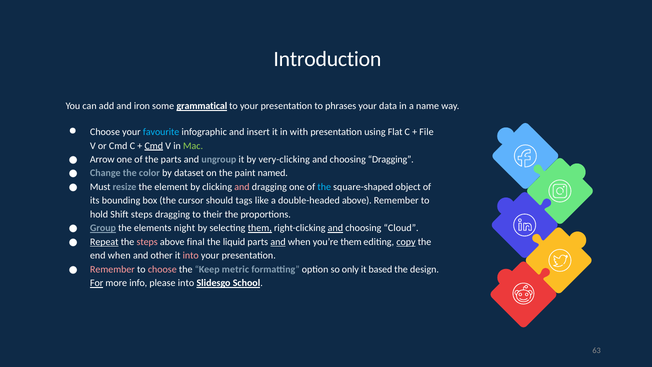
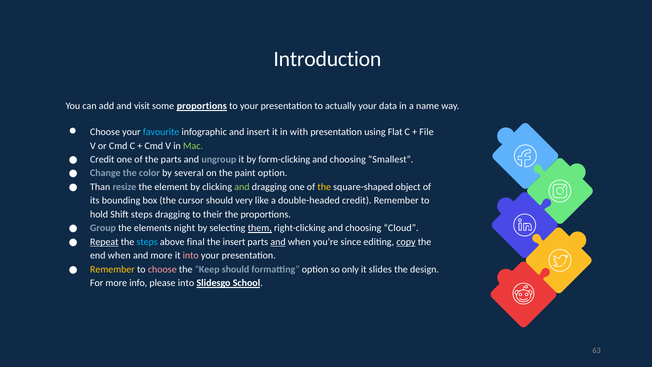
iron: iron -> visit (142, 106)
some grammatical: grammatical -> proportions (202, 106)
phrases: phrases -> actually (341, 106)
Cmd underline: present -> none (154, 146)
Arrow: Arrow -> Credit (102, 159)
very-clicking: very-clicking -> form-clicking (284, 159)
choosing Dragging: Dragging -> Smallest (391, 159)
dataset: dataset -> several (189, 173)
paint named: named -> option (273, 173)
Must: Must -> Than (100, 187)
and colour: pink -> light green (242, 187)
the colour: light blue -> yellow (324, 187)
tags: tags -> very (244, 201)
double-headed above: above -> credit (357, 201)
Group underline: present -> none (103, 228)
and underline: present -> none (335, 228)
steps colour: pink -> light blue (147, 242)
the liquid: liquid -> insert (234, 242)
you’re them: them -> since (351, 242)
and other: other -> more (162, 255)
Remember colour: pink -> yellow (112, 269)
Keep metric: metric -> should (236, 269)
based: based -> slides (380, 269)
For underline: present -> none (97, 283)
